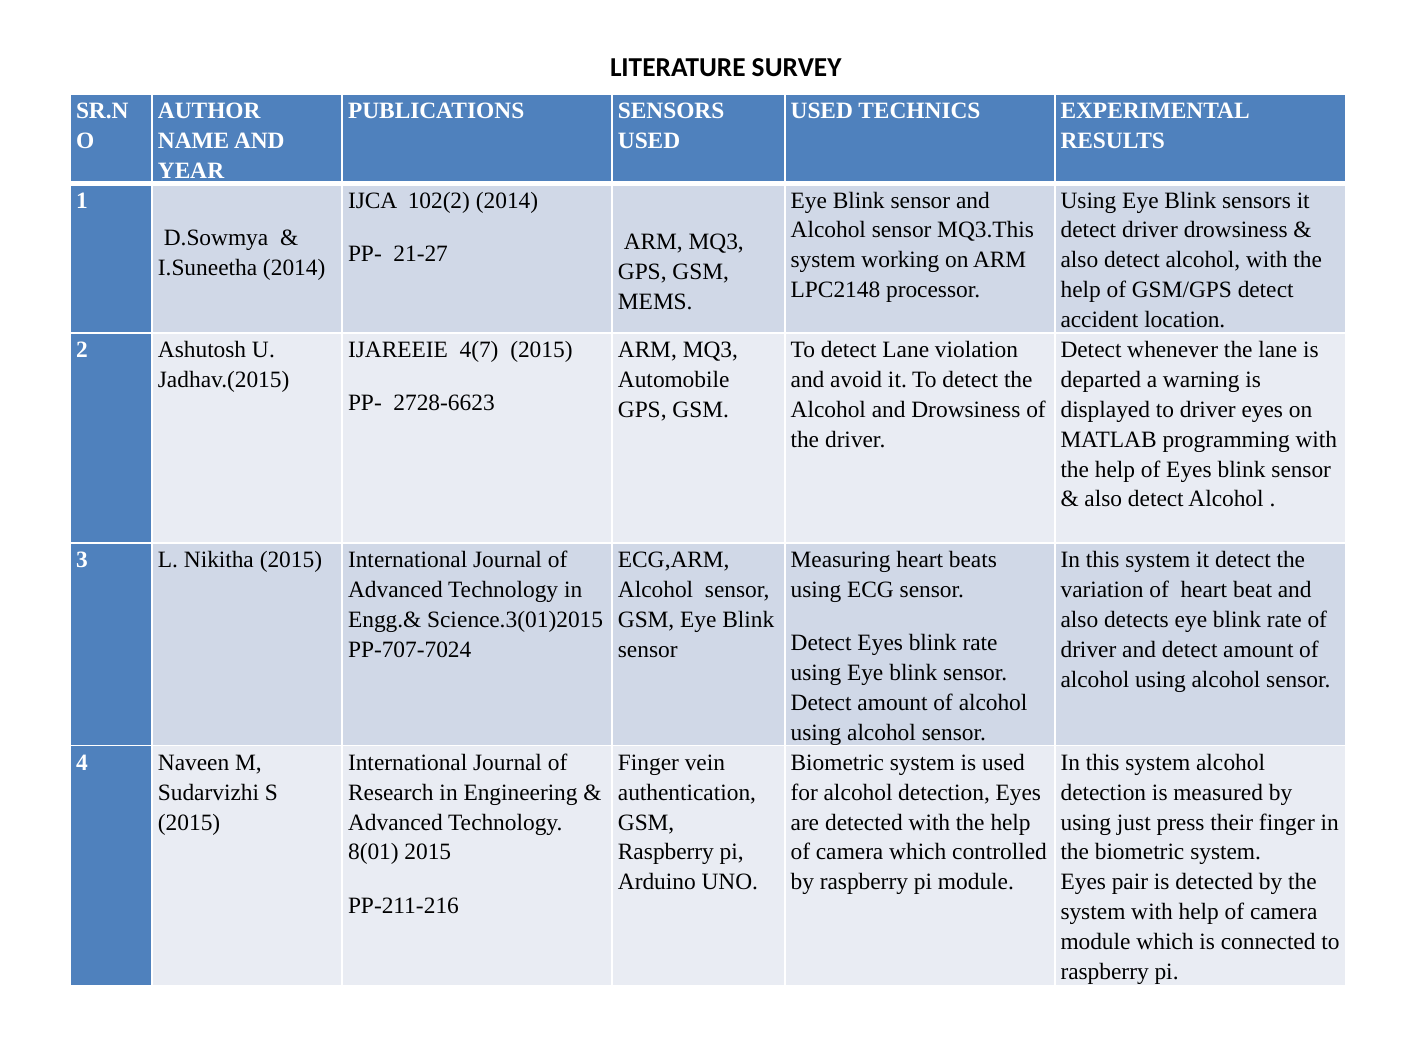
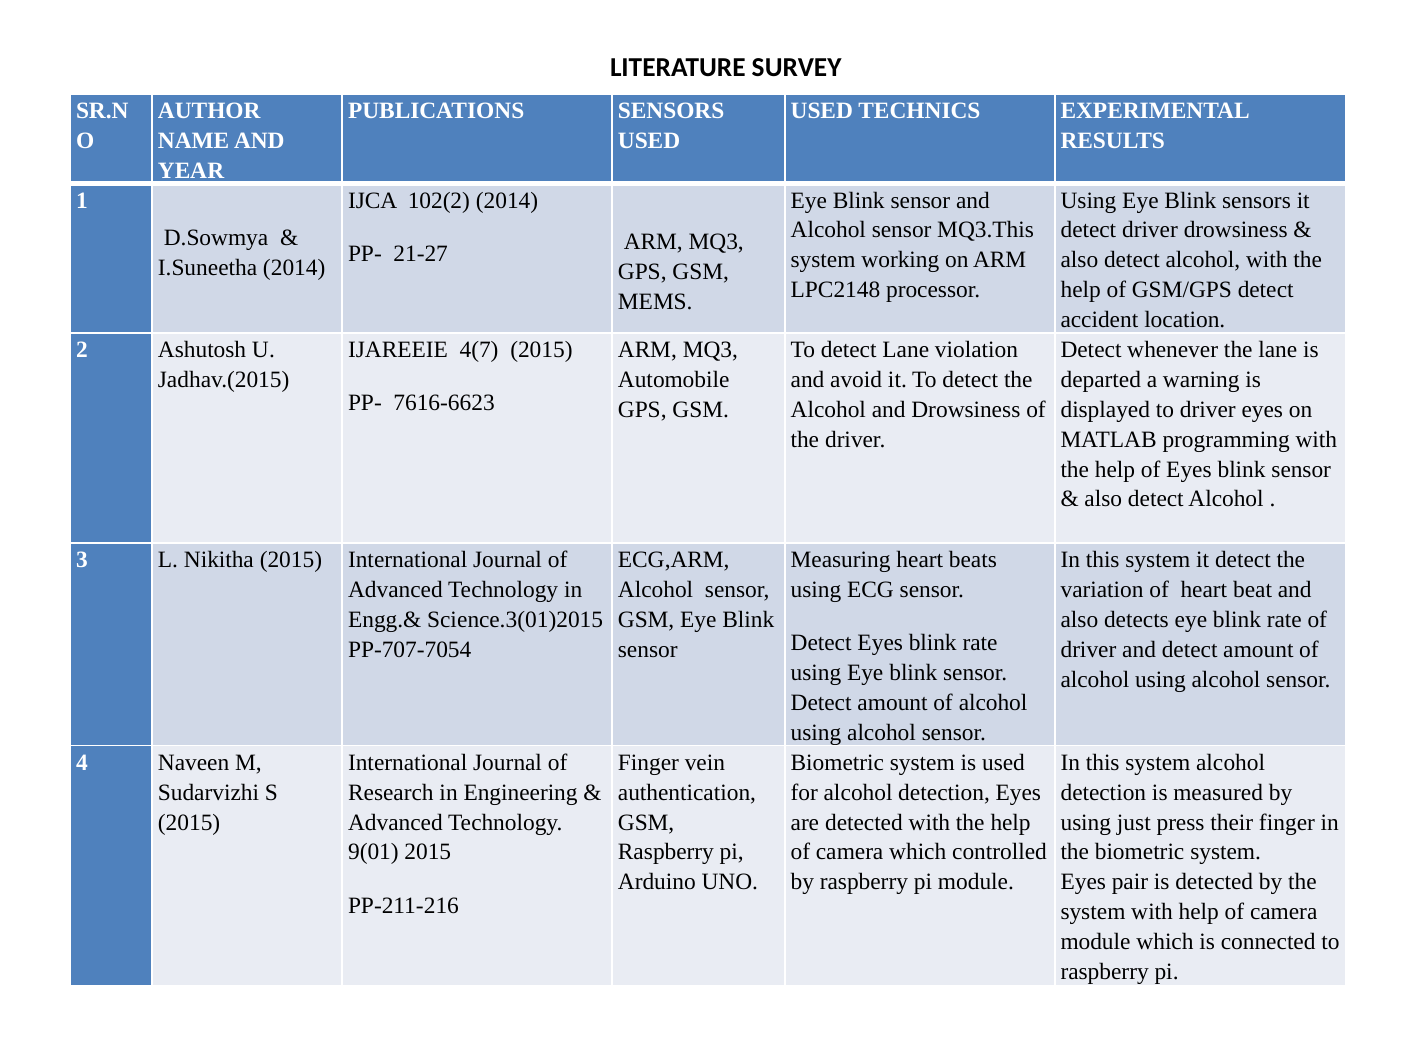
2728-6623: 2728-6623 -> 7616-6623 (444, 403)
PP-707-7024: PP-707-7024 -> PP-707-7054 (410, 649)
8(01: 8(01 -> 9(01 (373, 852)
